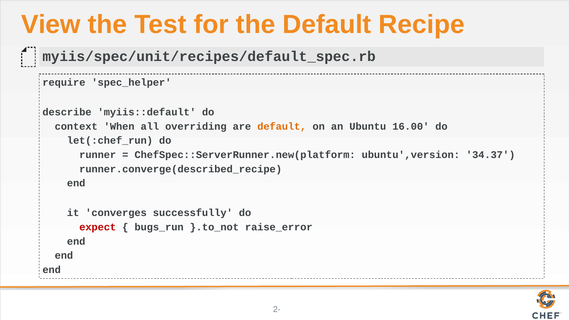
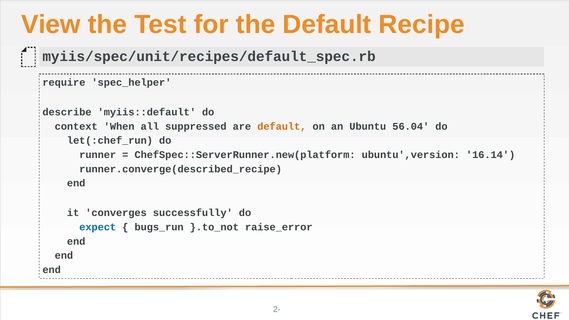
overriding: overriding -> suppressed (196, 126)
16.00: 16.00 -> 56.04 (411, 126)
34.37: 34.37 -> 16.14 (491, 155)
expect colour: red -> blue (98, 227)
